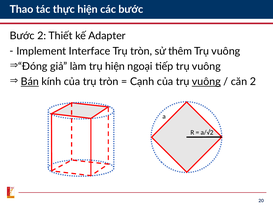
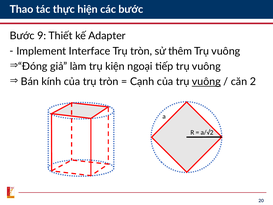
Bước 2: 2 -> 9 (42, 36)
trụ hiện: hiện -> kiện (115, 66)
Bán underline: present -> none (30, 82)
